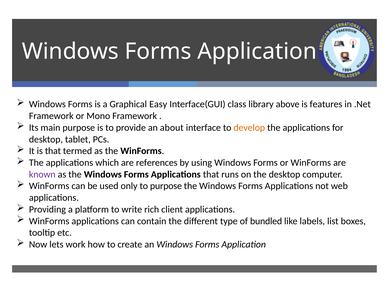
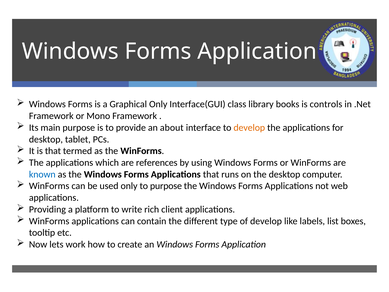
Graphical Easy: Easy -> Only (158, 104)
above: above -> books (288, 104)
features: features -> controls (326, 104)
known colour: purple -> blue (42, 174)
of bundled: bundled -> develop (266, 221)
